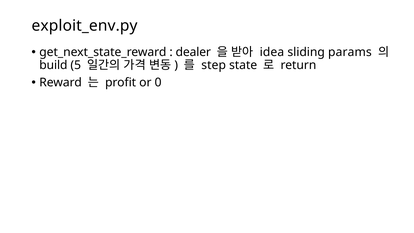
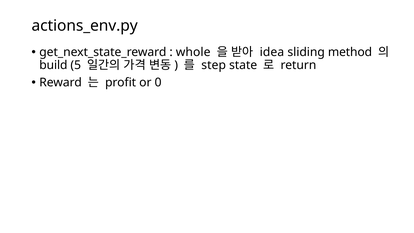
exploit_env.py: exploit_env.py -> actions_env.py (85, 26)
dealer: dealer -> whole (193, 52)
params: params -> method (350, 52)
